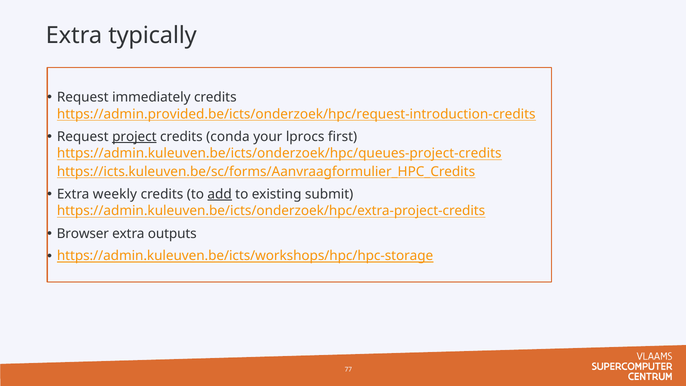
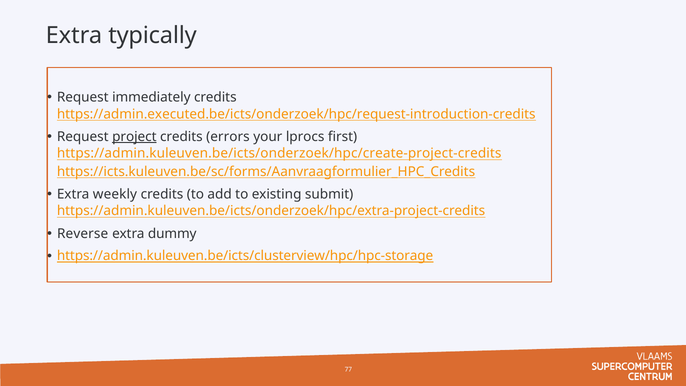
https://admin.provided.be/icts/onderzoek/hpc/request-introduction-credits: https://admin.provided.be/icts/onderzoek/hpc/request-introduction-credits -> https://admin.executed.be/icts/onderzoek/hpc/request-introduction-credits (296, 114)
conda: conda -> errors (228, 137)
https://admin.kuleuven.be/icts/onderzoek/hpc/queues-project-credits: https://admin.kuleuven.be/icts/onderzoek/hpc/queues-project-credits -> https://admin.kuleuven.be/icts/onderzoek/hpc/create-project-credits (279, 153)
add underline: present -> none (220, 194)
Browser: Browser -> Reverse (83, 234)
outputs: outputs -> dummy (172, 234)
https://admin.kuleuven.be/icts/workshops/hpc/hpc-storage: https://admin.kuleuven.be/icts/workshops/hpc/hpc-storage -> https://admin.kuleuven.be/icts/clusterview/hpc/hpc-storage (245, 256)
